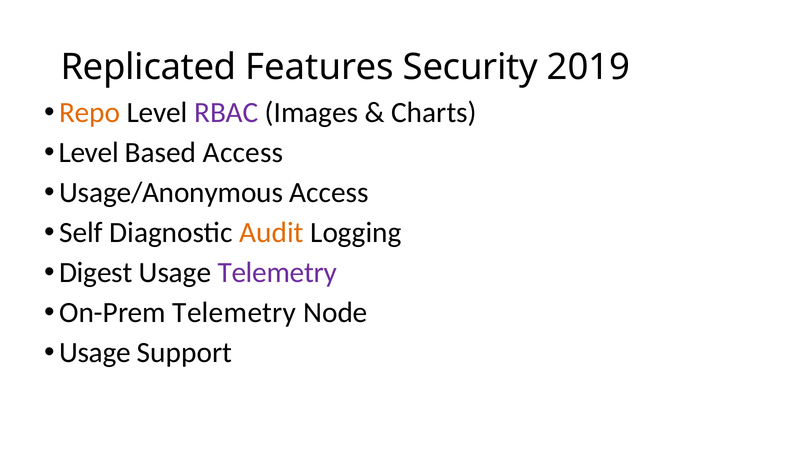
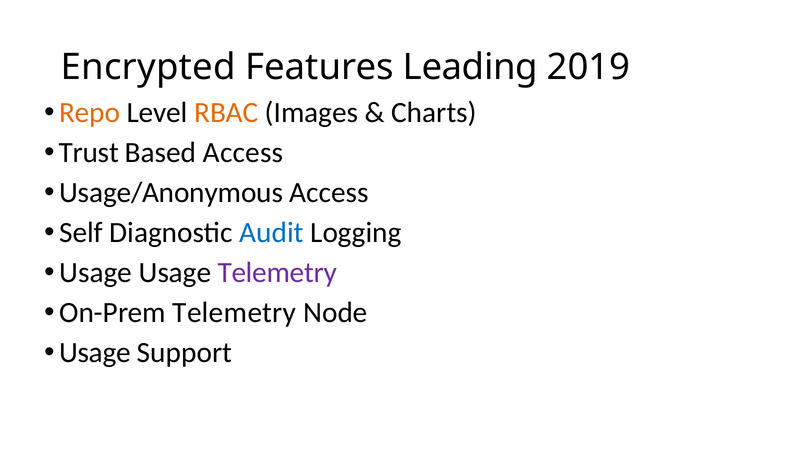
Replicated: Replicated -> Encrypted (148, 67)
Security: Security -> Leading (470, 67)
RBAC colour: purple -> orange (226, 113)
Level: Level -> Trust (89, 153)
Audit colour: orange -> blue (271, 233)
Digest: Digest -> Usage (96, 273)
